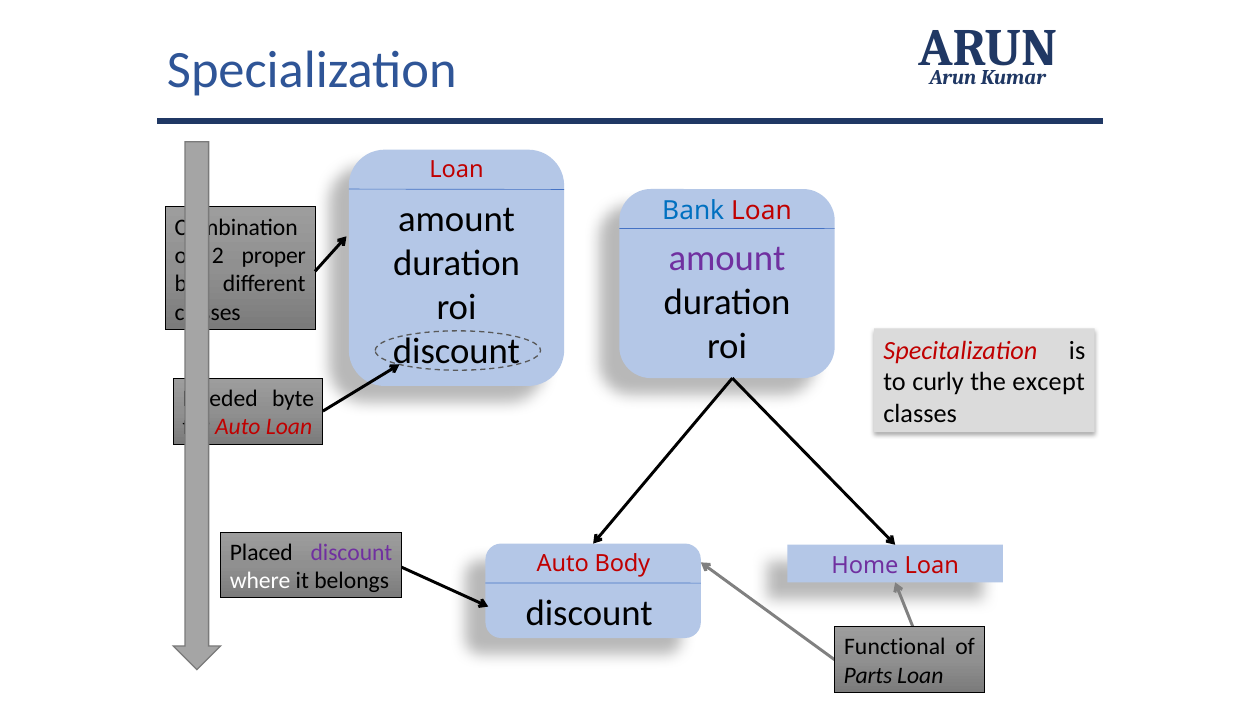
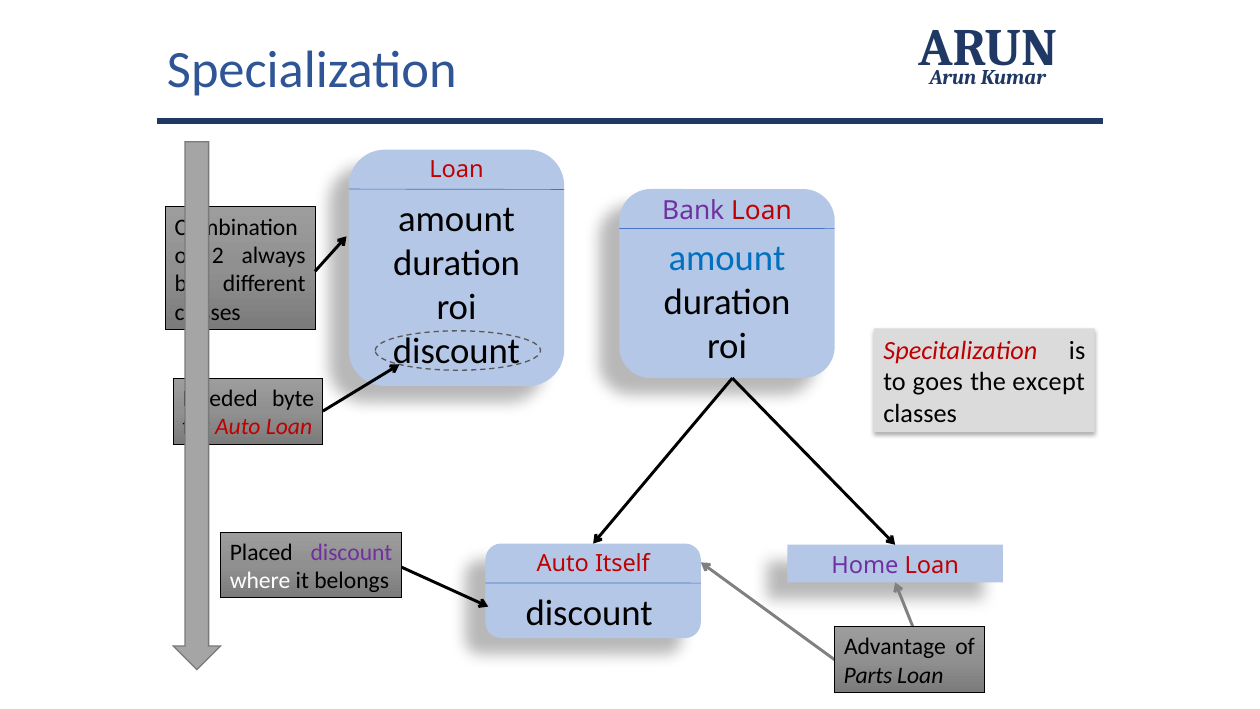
Bank colour: blue -> purple (693, 211)
amount colour: purple -> blue (727, 258)
proper: proper -> always (274, 255)
curly: curly -> goes (938, 382)
Body: Body -> Itself (622, 564)
Functional: Functional -> Advantage (895, 647)
